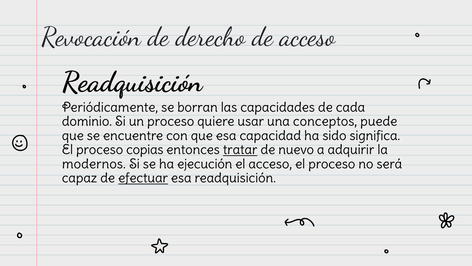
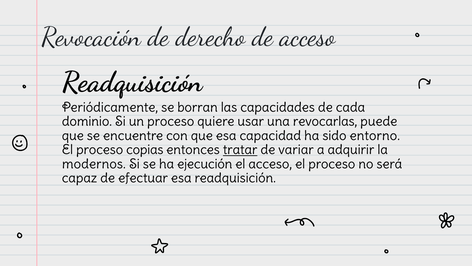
conceptos: conceptos -> revocarlas (325, 121)
significa: significa -> entorno (375, 136)
nuevo: nuevo -> variar (296, 150)
efectuar underline: present -> none (143, 178)
